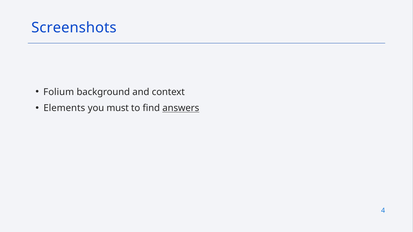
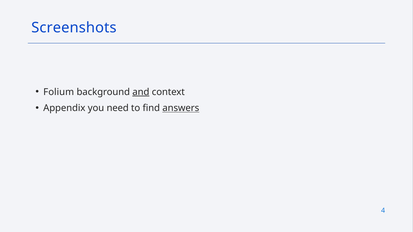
and underline: none -> present (141, 92)
Elements: Elements -> Appendix (64, 108)
must: must -> need (118, 108)
